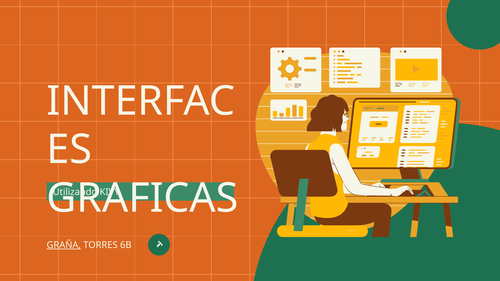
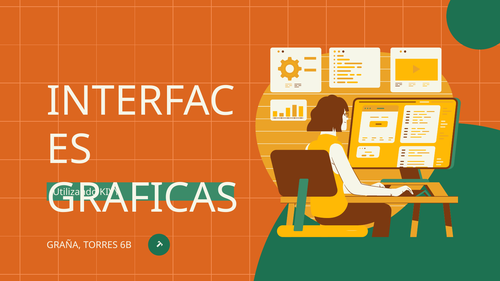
GRAÑA underline: present -> none (64, 245)
